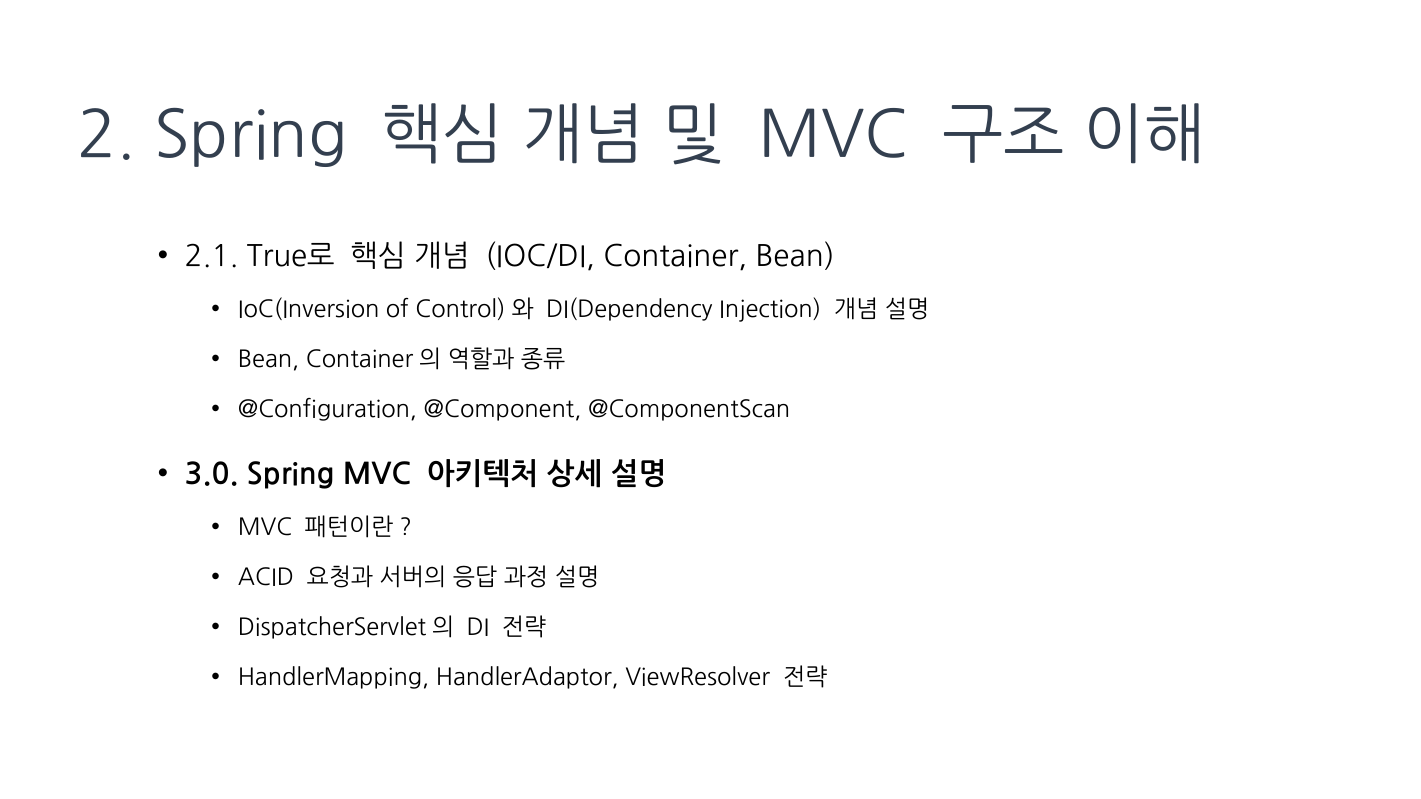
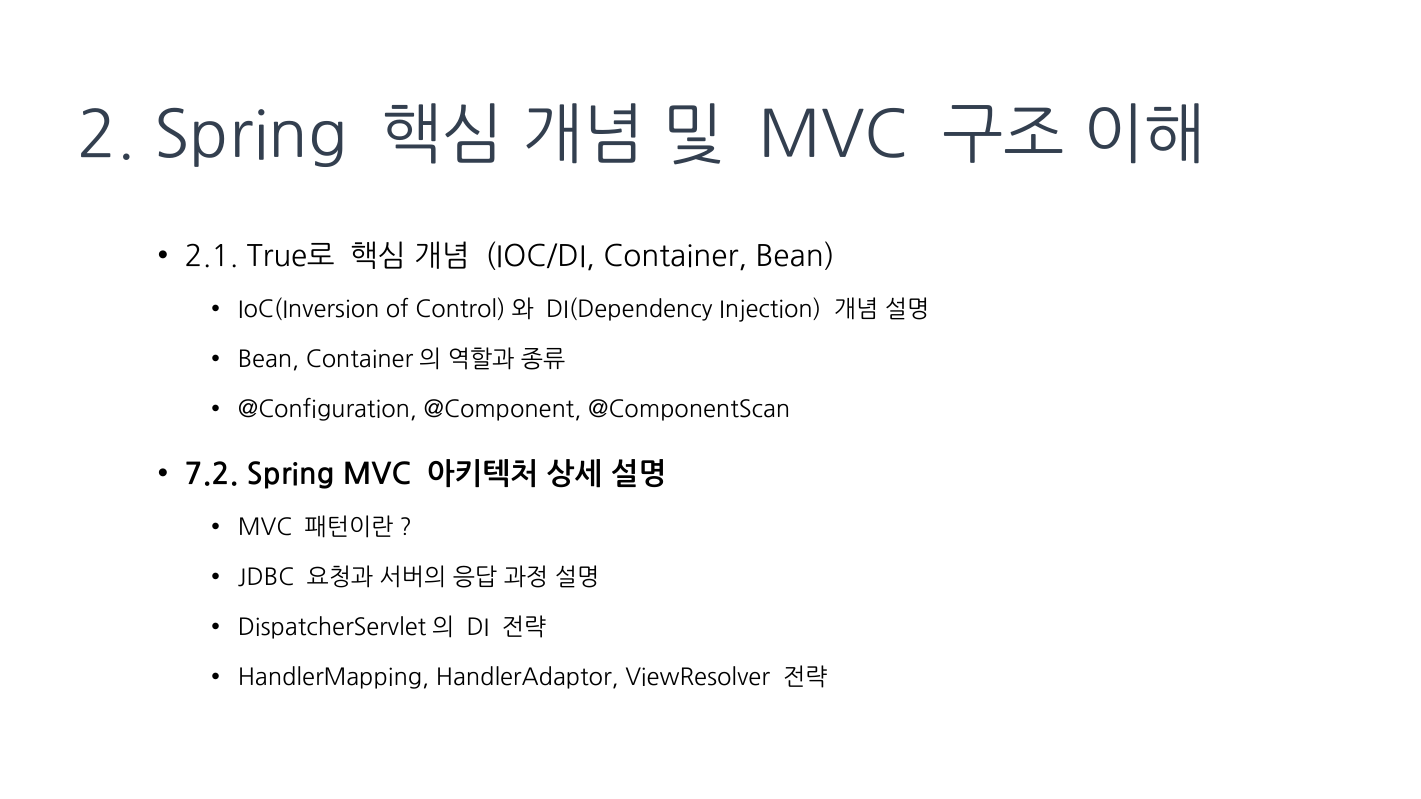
3.0: 3.0 -> 7.2 (212, 475)
ACID: ACID -> JDBC (266, 578)
